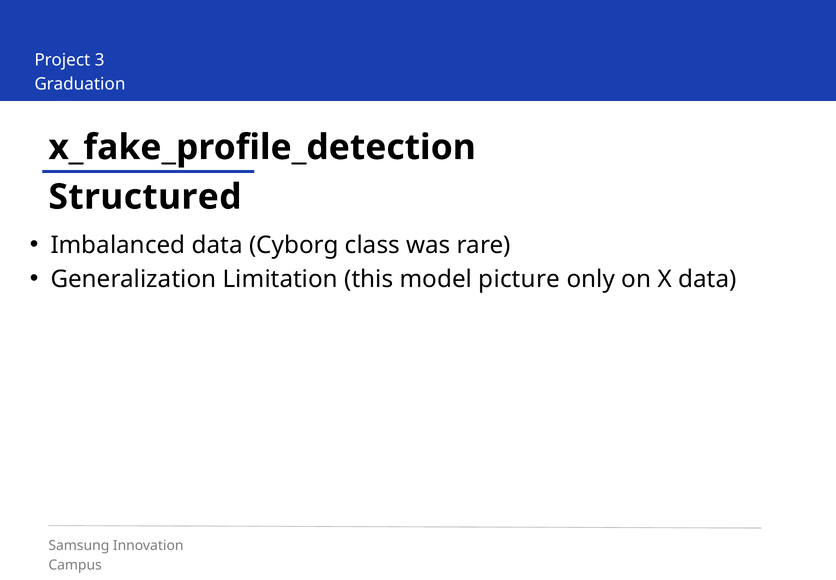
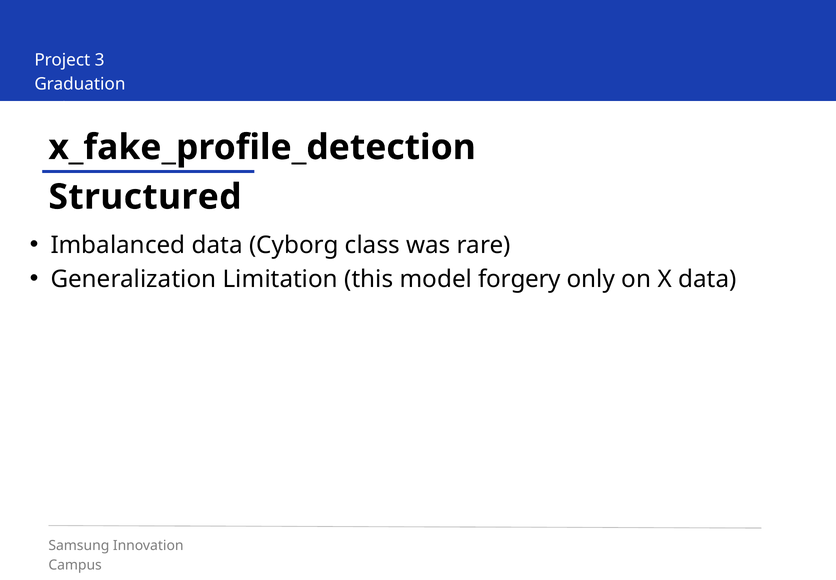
picture: picture -> forgery (520, 279)
